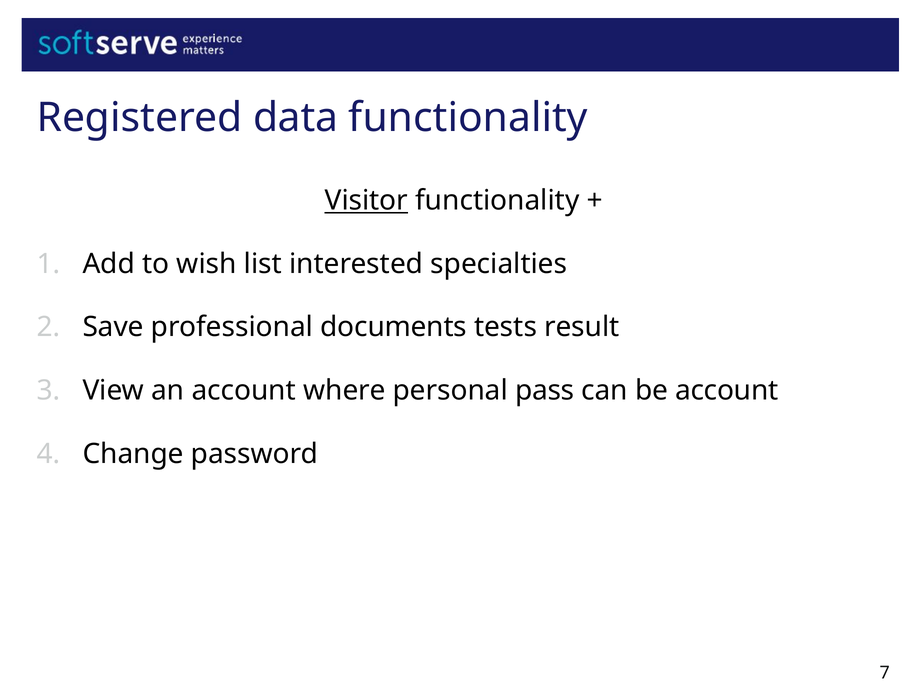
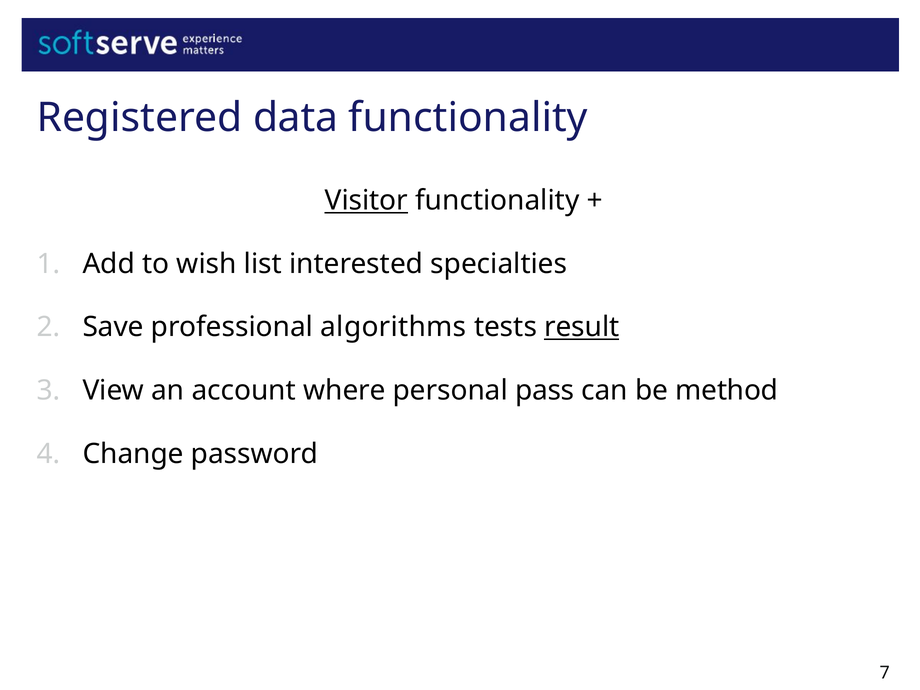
documents: documents -> algorithms (393, 327)
result underline: none -> present (582, 327)
be account: account -> method (727, 391)
